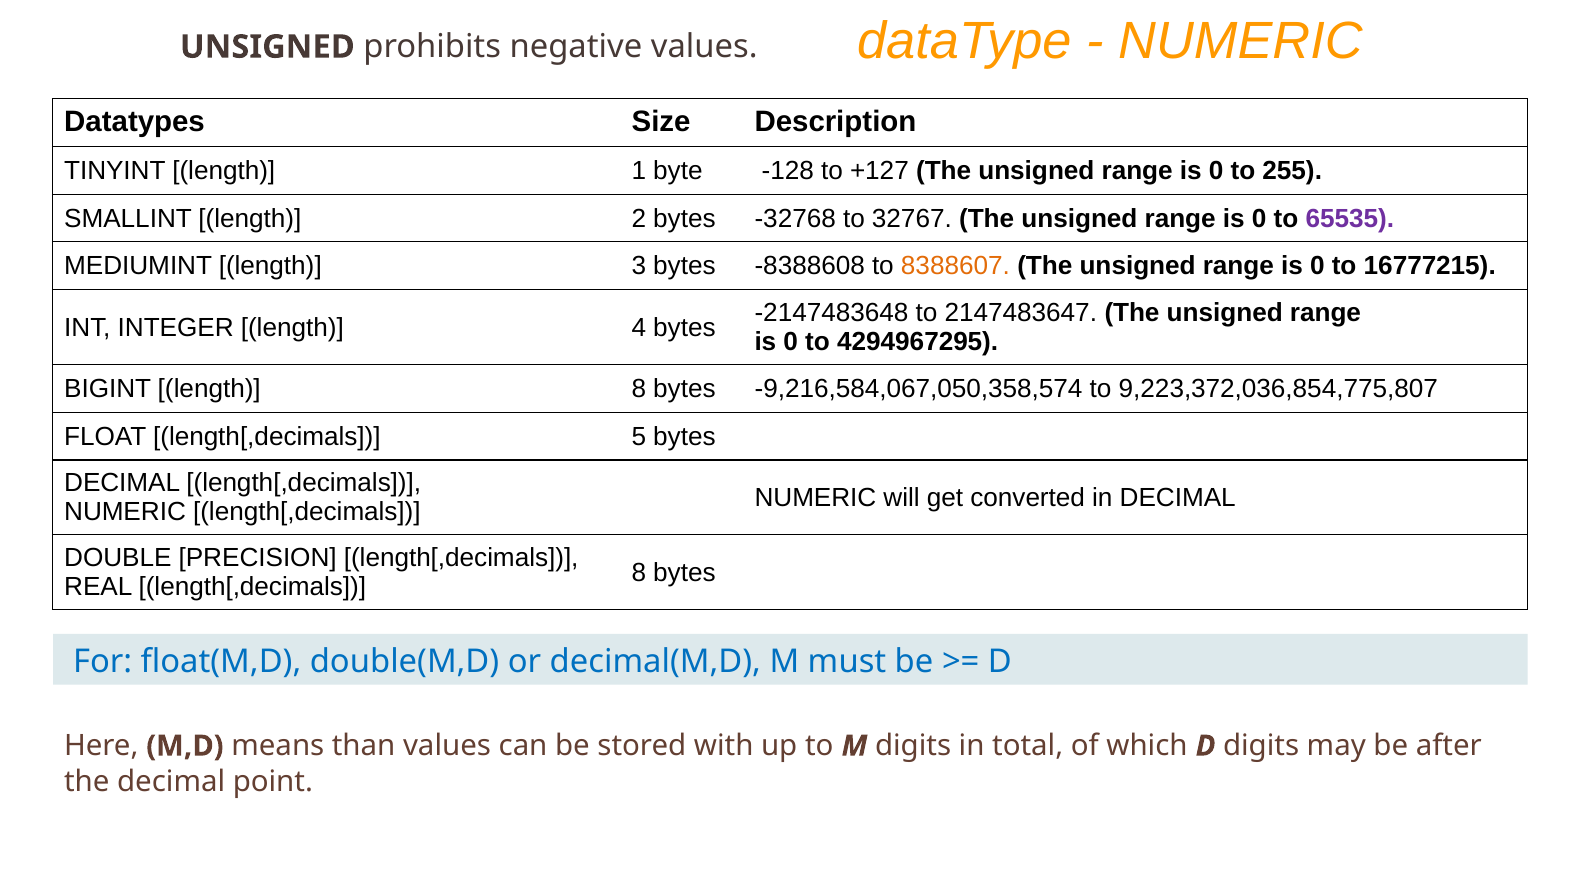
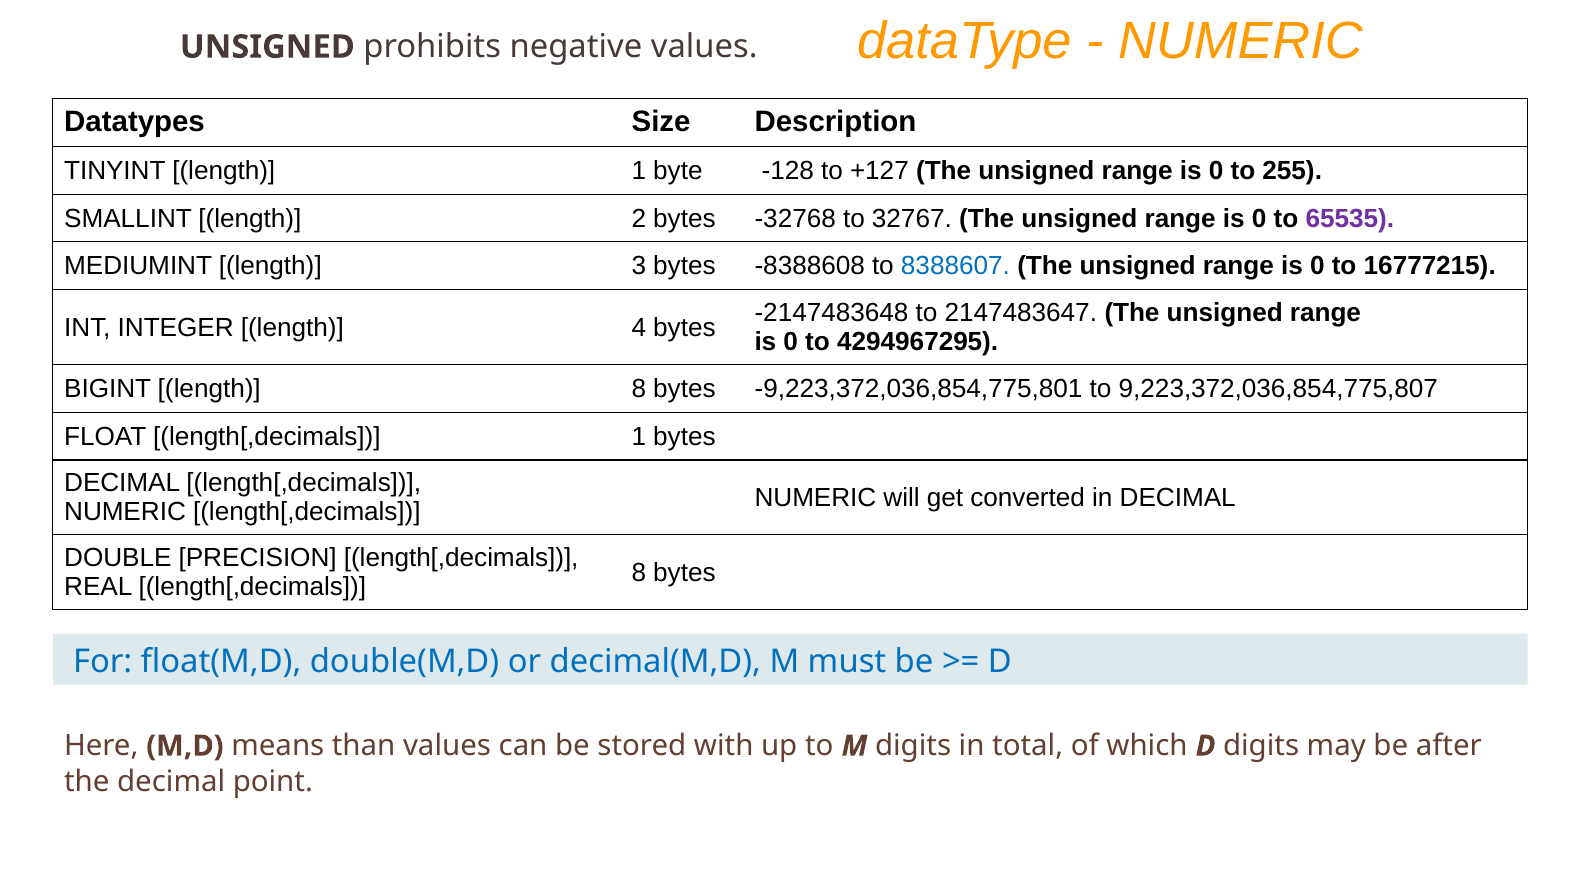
8388607 colour: orange -> blue (955, 266)
-9,216,584,067,050,358,574: -9,216,584,067,050,358,574 -> -9,223,372,036,854,775,801 (919, 389)
length[,decimals 5: 5 -> 1 (639, 436)
